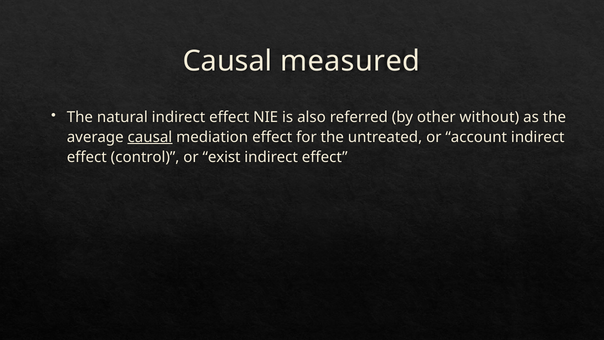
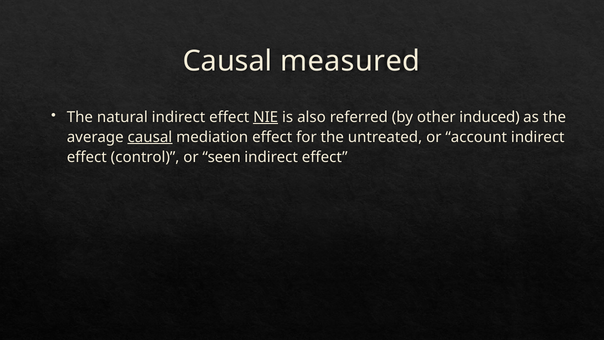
NIE underline: none -> present (266, 117)
without: without -> induced (490, 117)
exist: exist -> seen (222, 157)
